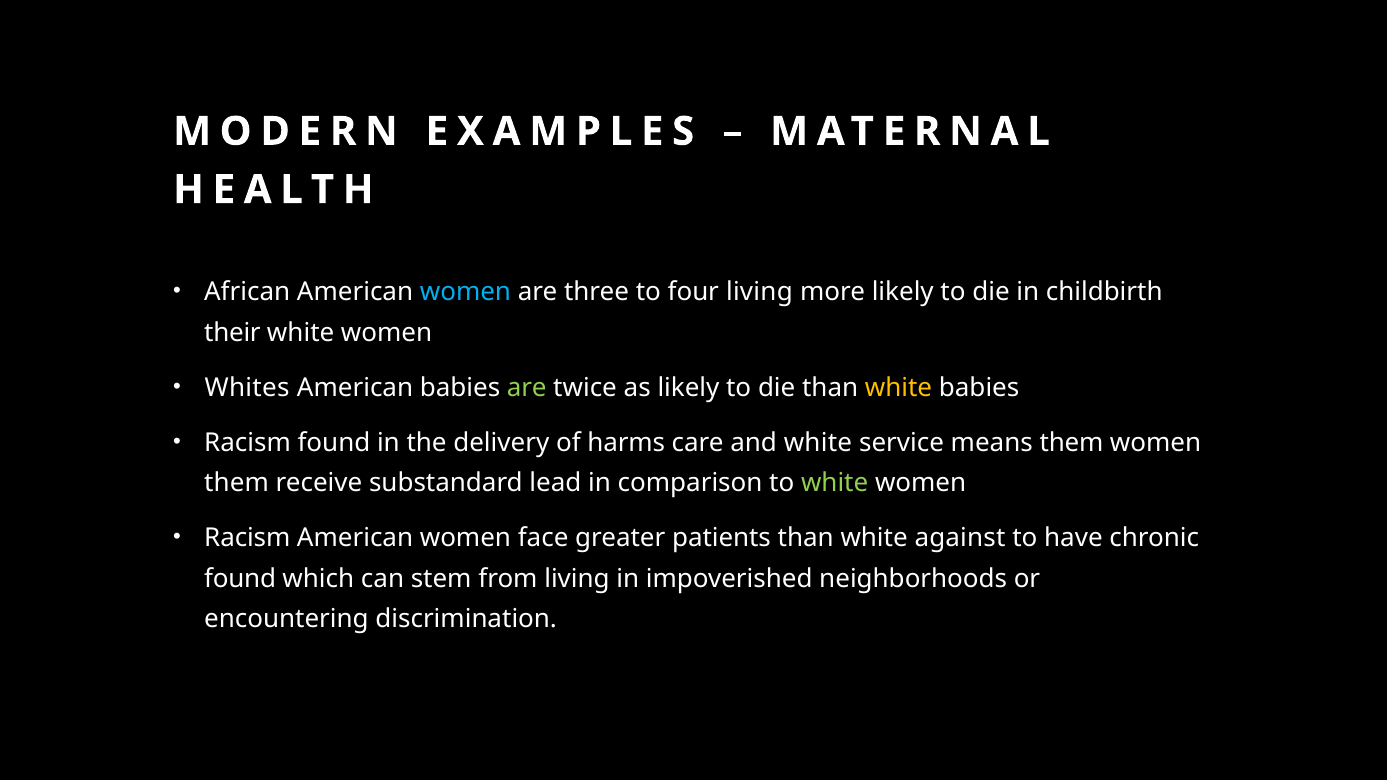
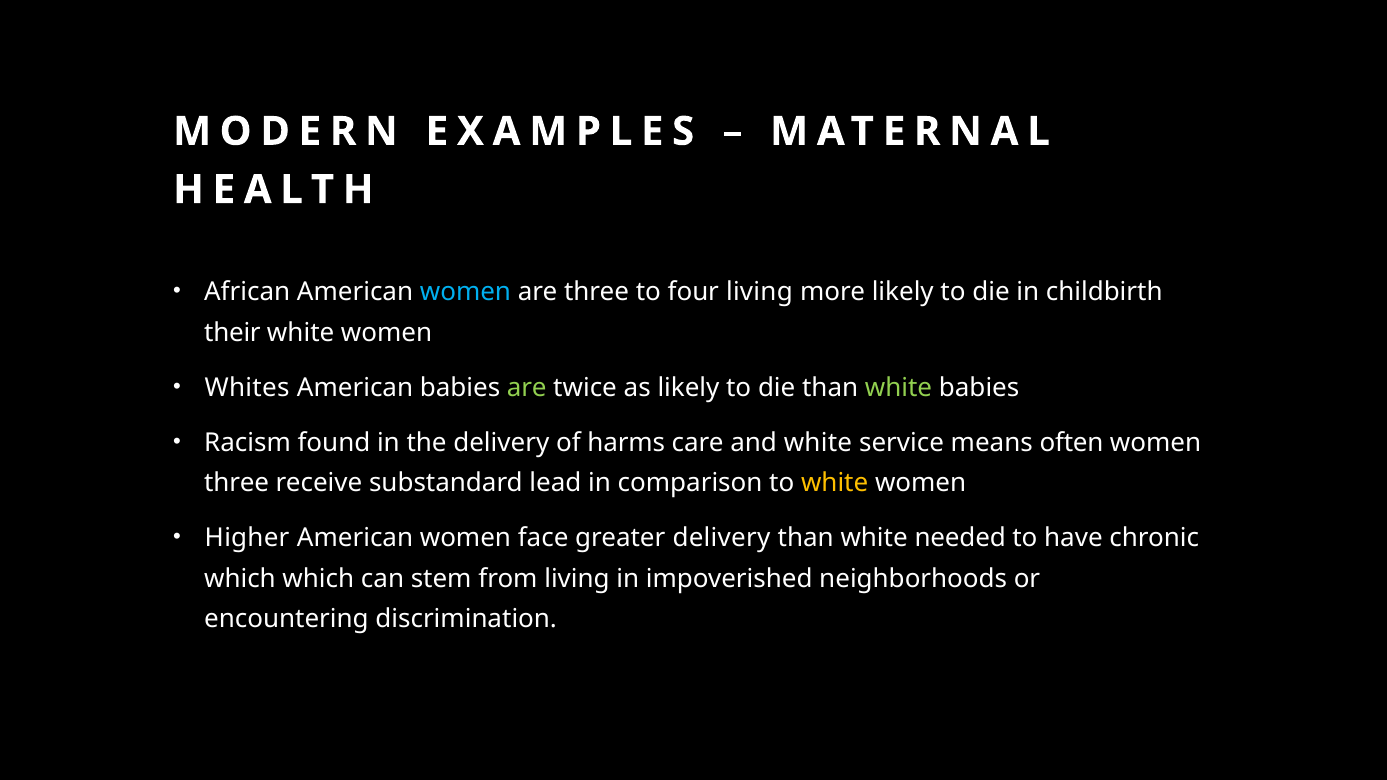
white colour: yellow -> light green (899, 388)
means them: them -> often (1072, 443)
them: them -> three (237, 483)
white colour: light green -> yellow (835, 483)
Racism: Racism -> Higher (247, 538)
greater patients: patients -> delivery (721, 538)
against: against -> needed (960, 538)
found: found -> which (240, 579)
